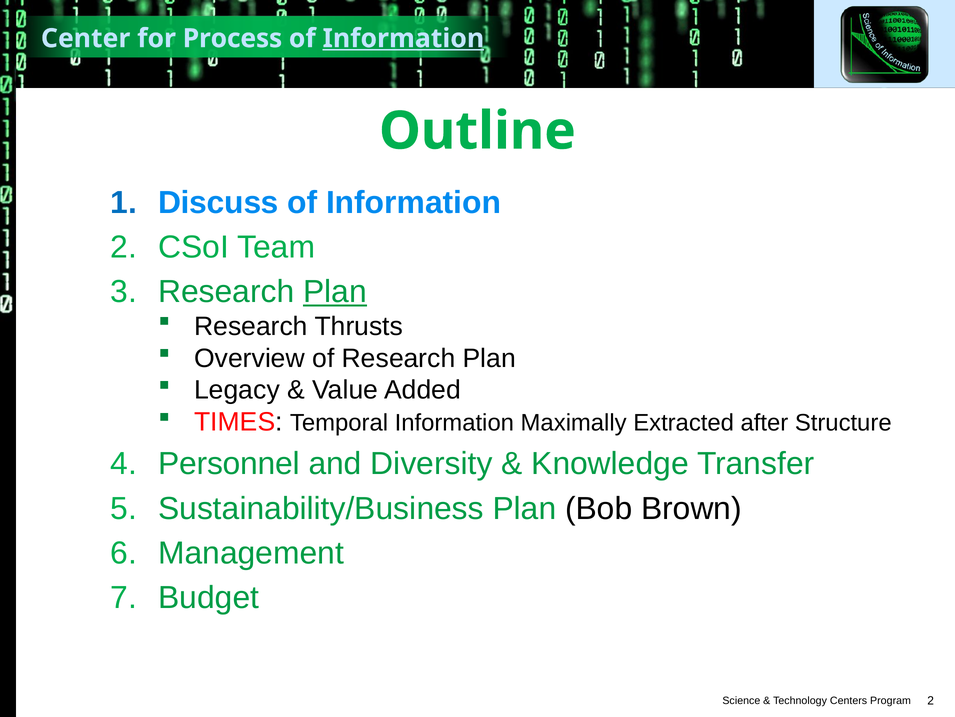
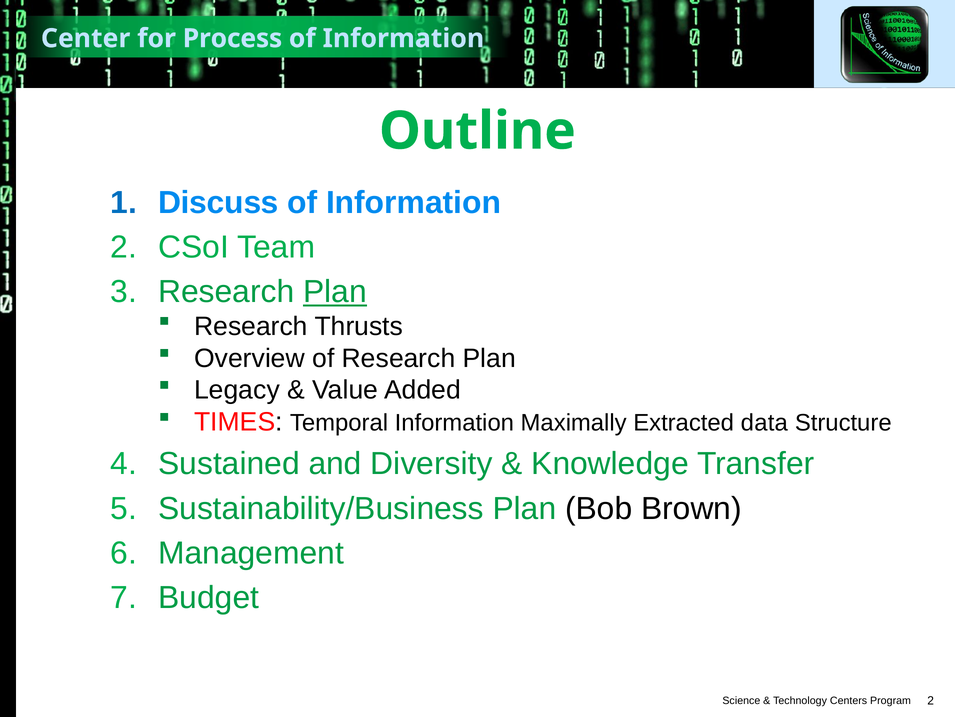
Information underline: present -> none (403, 38)
after: after -> data (764, 423)
Personnel: Personnel -> Sustained (229, 463)
